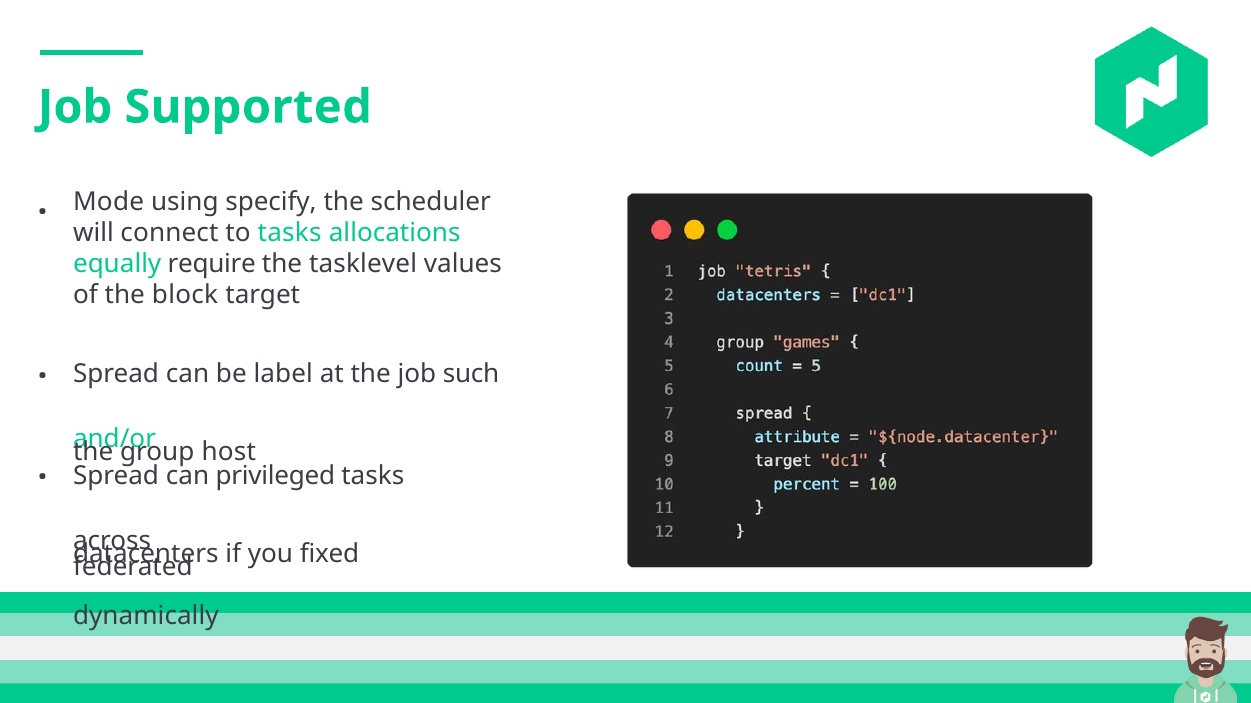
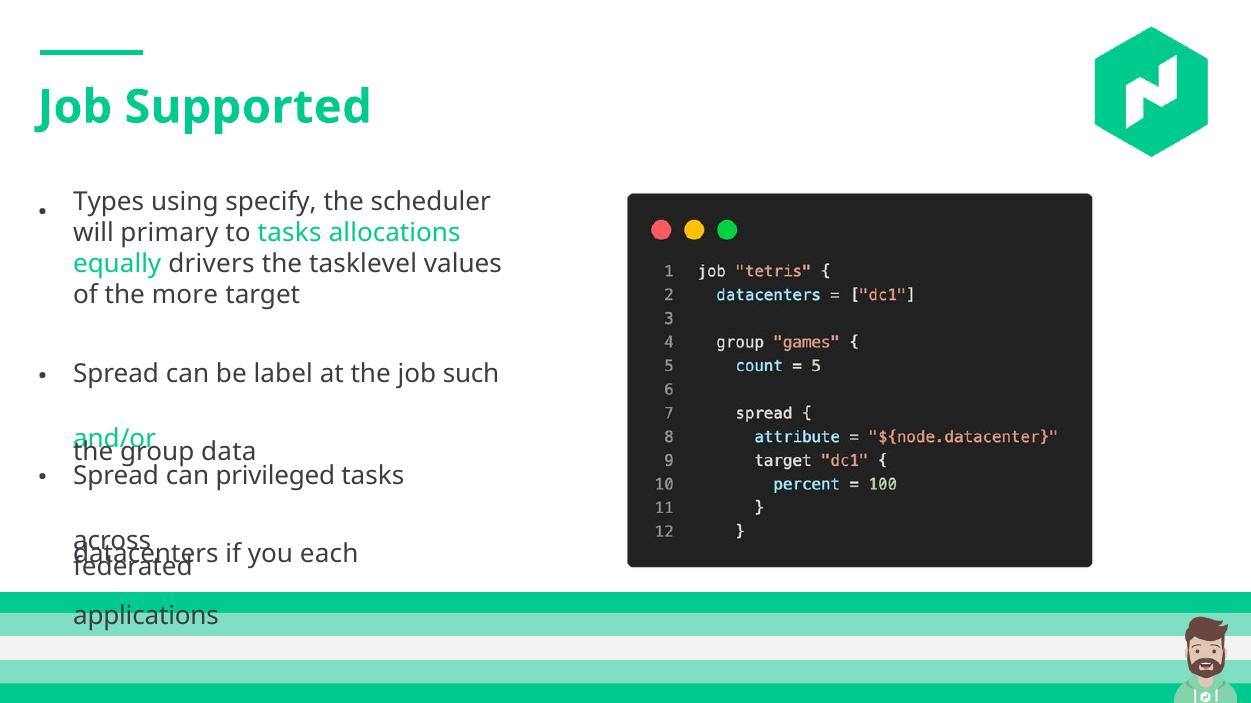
Mode: Mode -> Types (109, 202)
connect: connect -> primary (169, 233)
require: require -> drivers (212, 264)
block: block -> more (185, 295)
host: host -> data (229, 453)
fixed: fixed -> each (329, 554)
dynamically: dynamically -> applications (146, 617)
